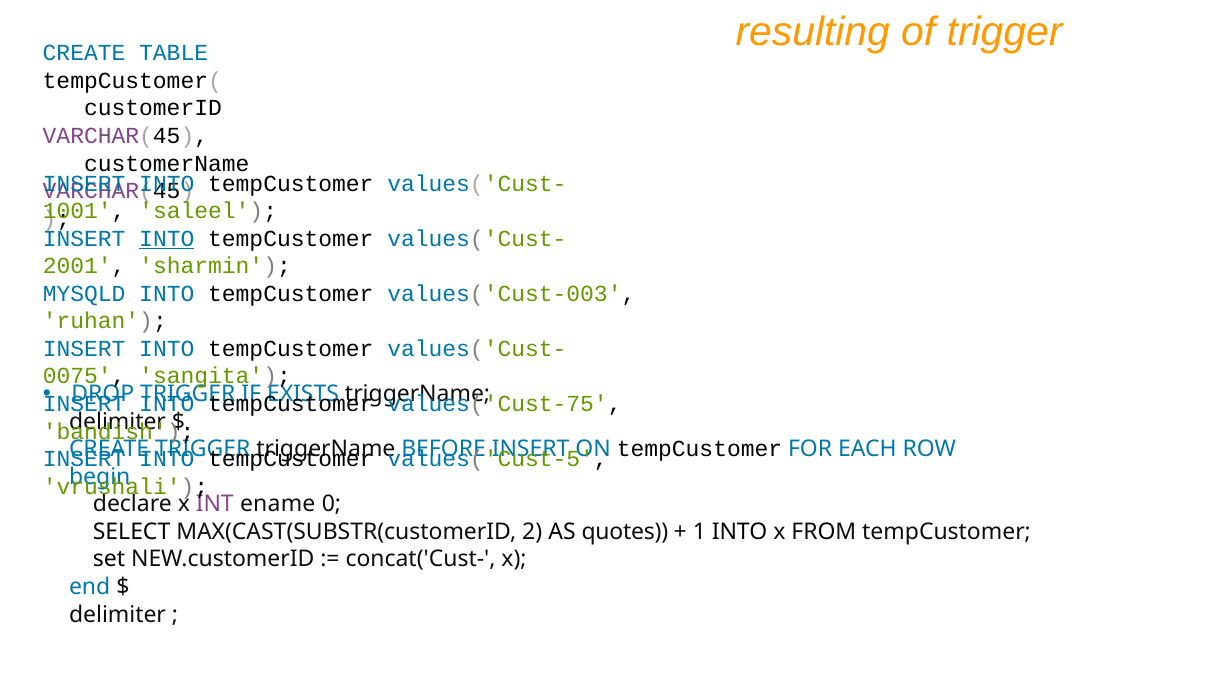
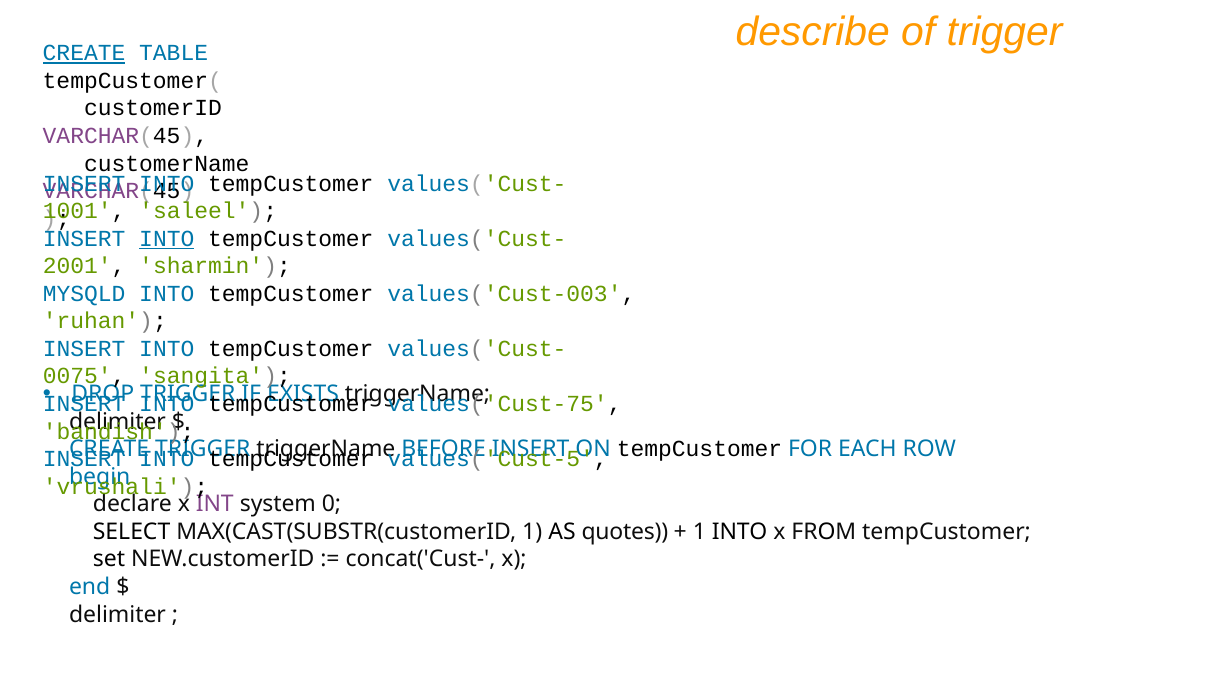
resulting: resulting -> describe (813, 32)
CREATE underline: none -> present (84, 53)
ename: ename -> system (278, 504)
MAX(CAST(SUBSTR(customerID 2: 2 -> 1 (532, 532)
